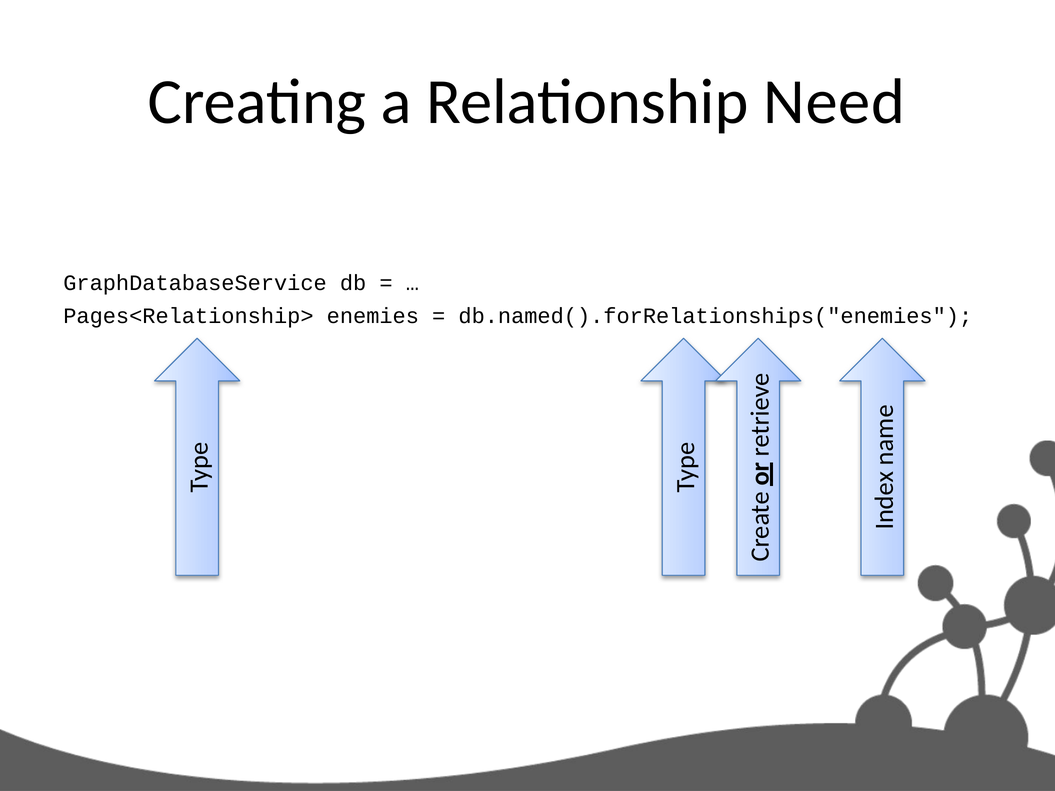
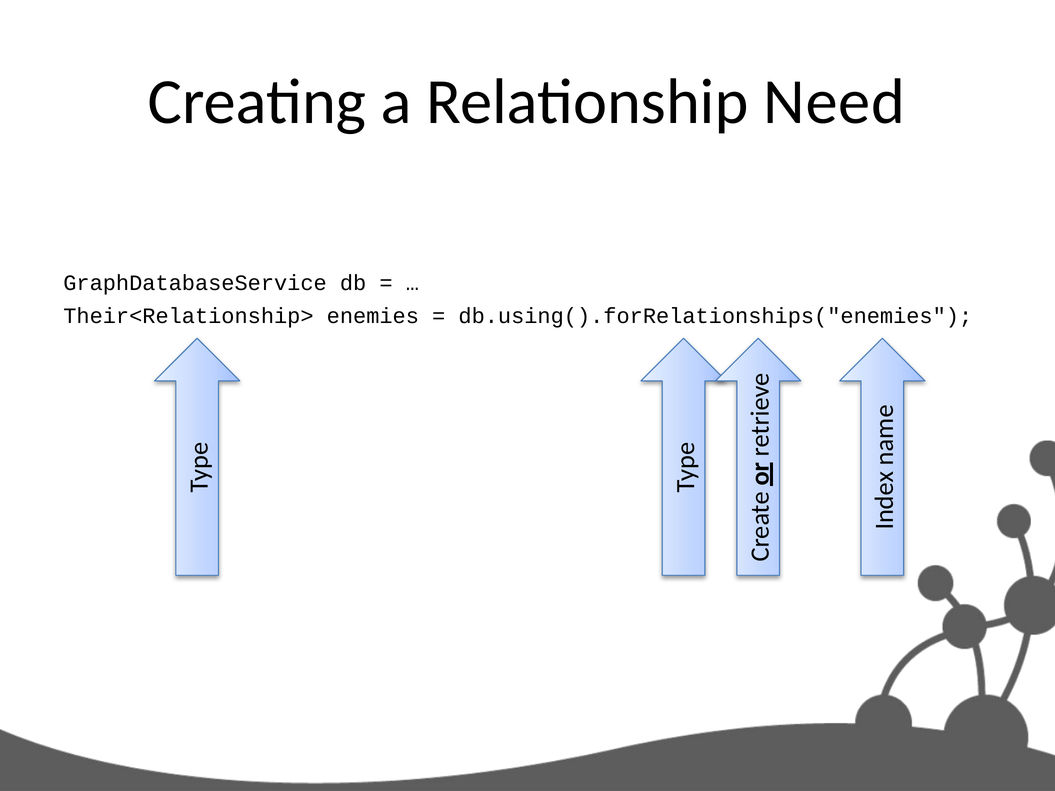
Pages<Relationship>: Pages<Relationship> -> Their<Relationship> (188, 316)
db.named().forRelationships("enemies: db.named().forRelationships("enemies -> db.using().forRelationships("enemies (715, 316)
